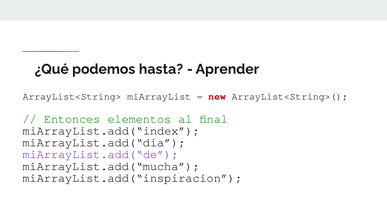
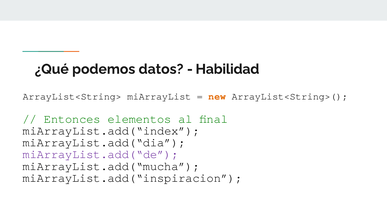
hasta: hasta -> datos (161, 69)
Aprender: Aprender -> Habilidad (227, 69)
new colour: red -> orange (217, 96)
